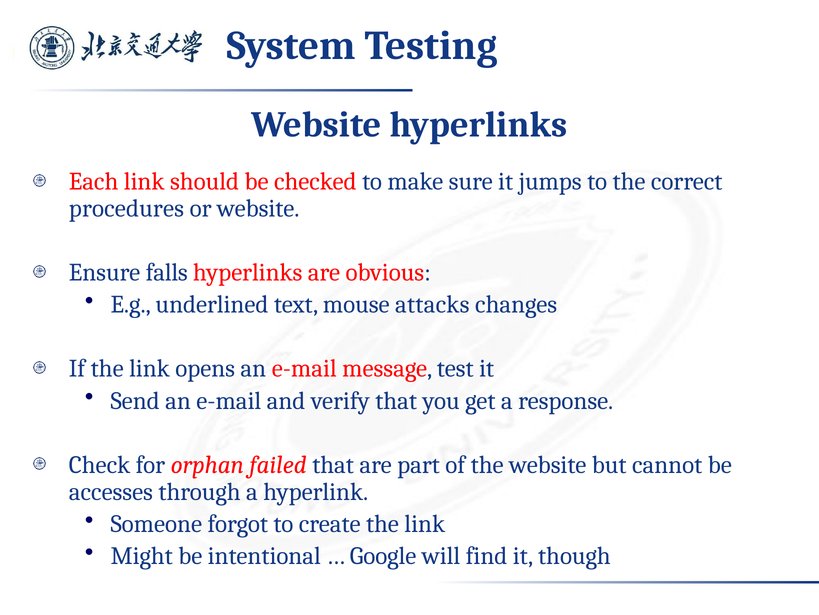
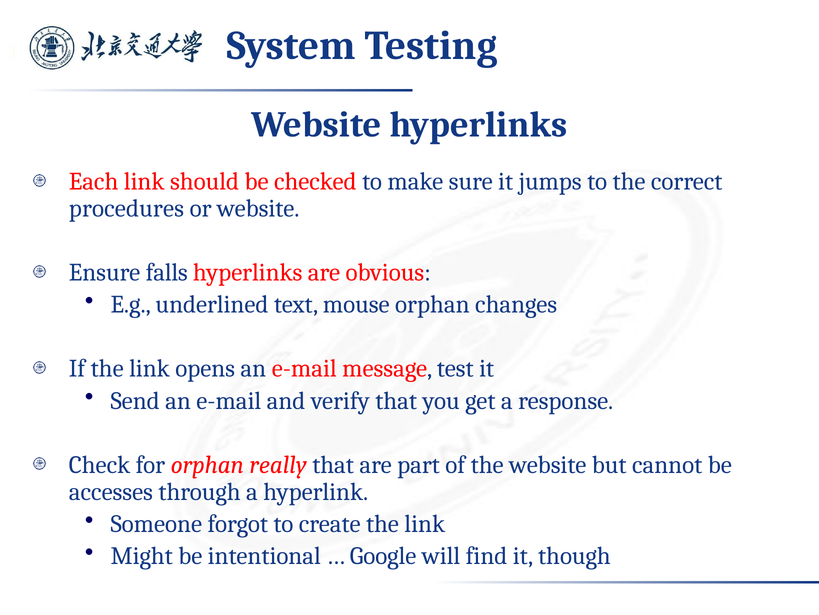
mouse attacks: attacks -> orphan (432, 304)
failed: failed -> really (278, 464)
